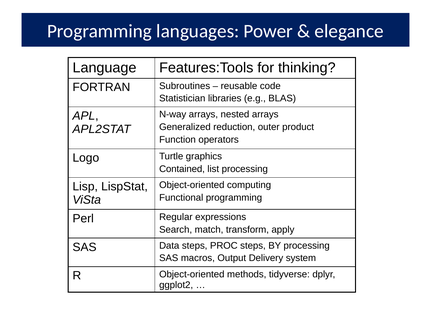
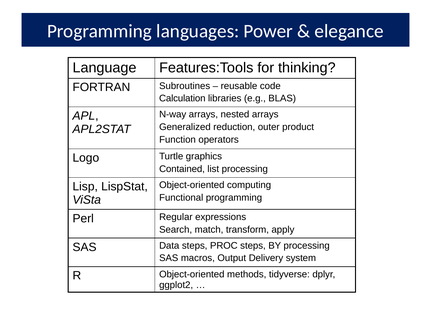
Statistician: Statistician -> Calculation (182, 99)
